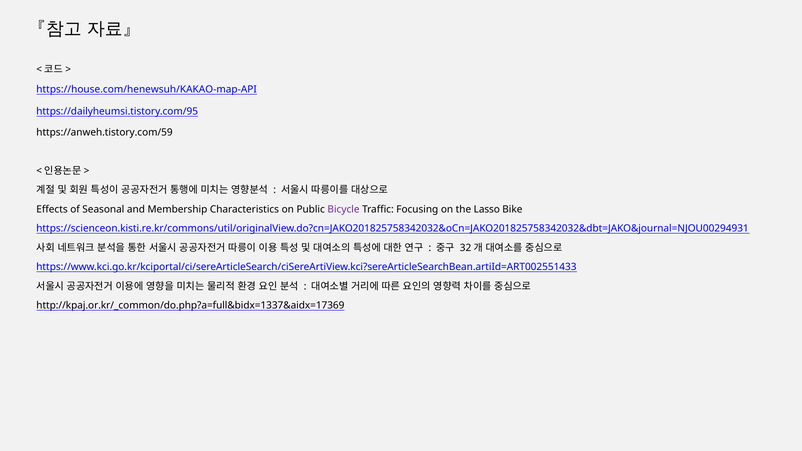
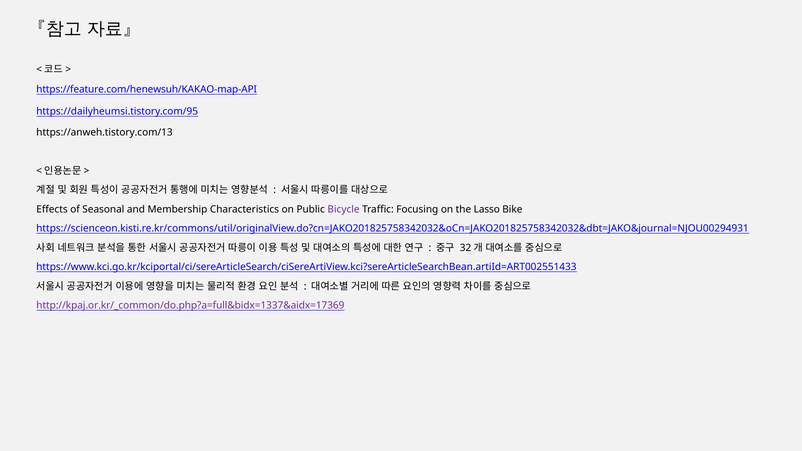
https://house.com/henewsuh/KAKAO-map-API: https://house.com/henewsuh/KAKAO-map-API -> https://feature.com/henewsuh/KAKAO-map-API (147, 90)
https://anweh.tistory.com/59: https://anweh.tistory.com/59 -> https://anweh.tistory.com/13 (105, 132)
http://kpaj.or.kr/_common/do.php?a=full&bidx=1337&aidx=17369 colour: black -> purple (190, 306)
